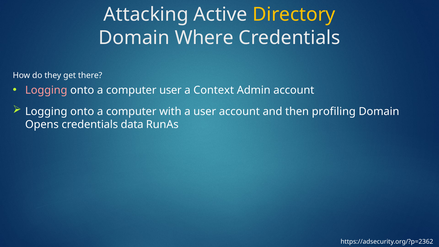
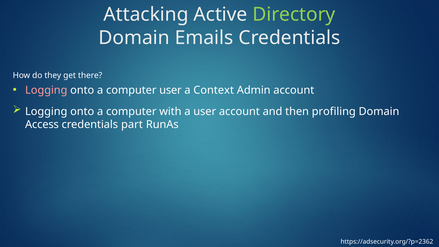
Directory colour: yellow -> light green (294, 14)
Where: Where -> Emails (204, 38)
Opens: Opens -> Access (42, 125)
data: data -> part (132, 125)
